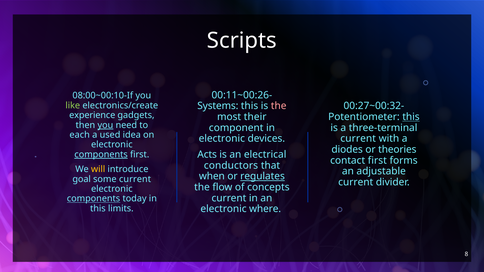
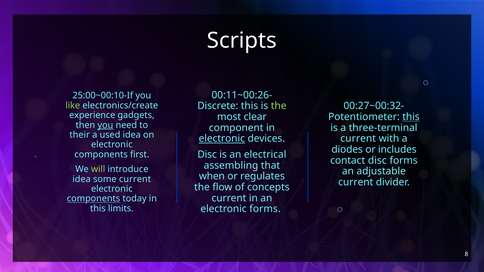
08:00~00:10-If: 08:00~00:10-If -> 25:00~00:10-If (103, 96)
Systems: Systems -> Discrete (218, 106)
the colour: pink -> light green (279, 106)
their: their -> clear (255, 117)
each: each -> their (80, 135)
electronic underline: none -> present (222, 139)
theories: theories -> includes (397, 150)
Acts: Acts -> Disc (207, 155)
components underline: present -> none (101, 155)
contact first: first -> disc (377, 161)
conductors: conductors -> assembling (231, 166)
will colour: yellow -> light green (98, 169)
regulates underline: present -> none (263, 176)
goal: goal -> idea (82, 179)
electronic where: where -> forms (265, 209)
